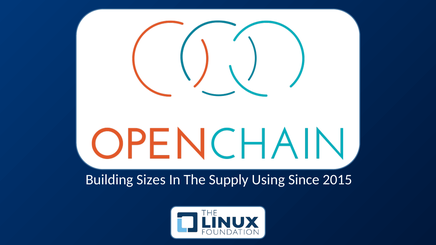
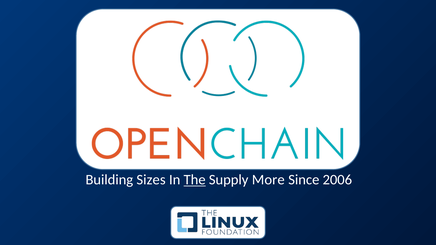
The underline: none -> present (195, 180)
Using: Using -> More (268, 180)
2015: 2015 -> 2006 (337, 180)
